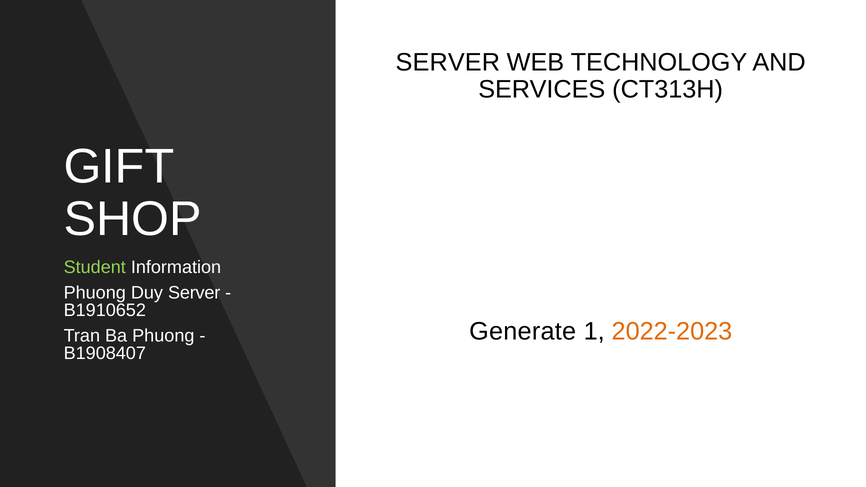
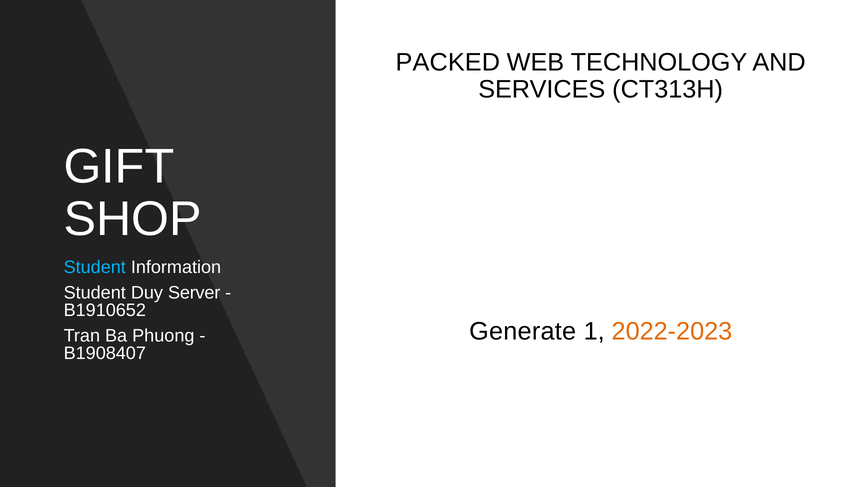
SERVER: SERVER -> PACKED (448, 62)
Student colour: light green -> light blue (95, 267)
Phuong: Phuong -> Student (95, 293)
